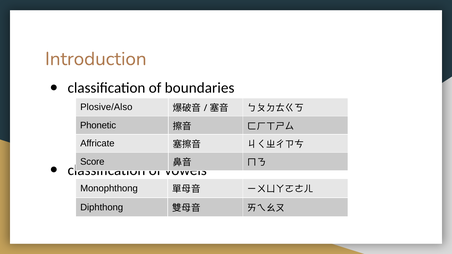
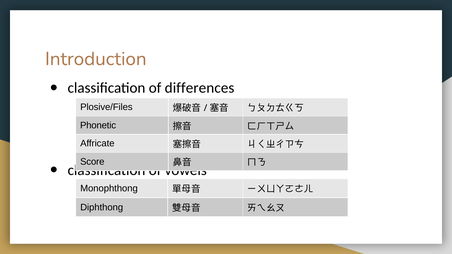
boundaries: boundaries -> differences (200, 88)
Plosive/Also: Plosive/Also -> Plosive/Files (106, 107)
